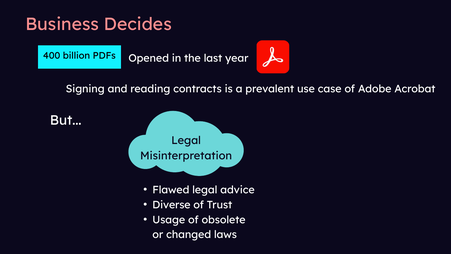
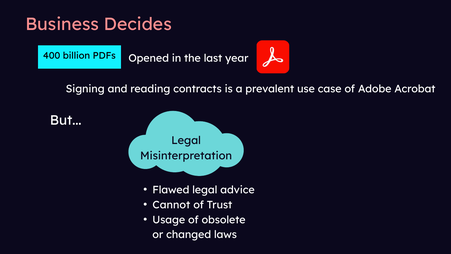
Diverse: Diverse -> Cannot (171, 205)
